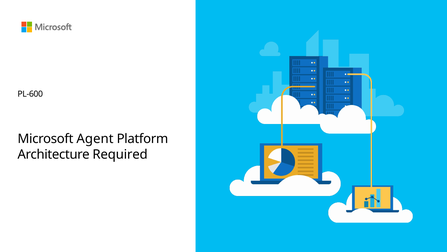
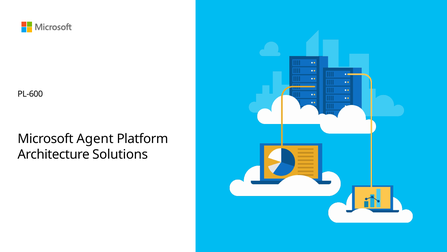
Required: Required -> Solutions (120, 154)
